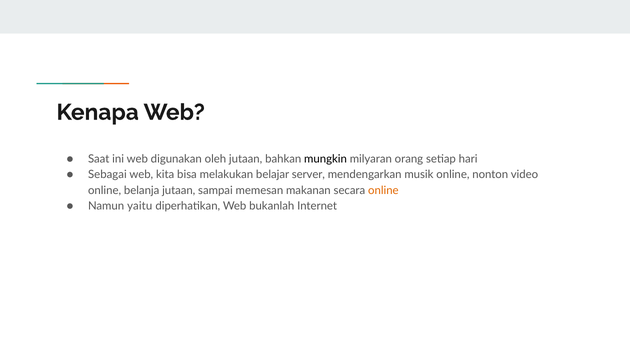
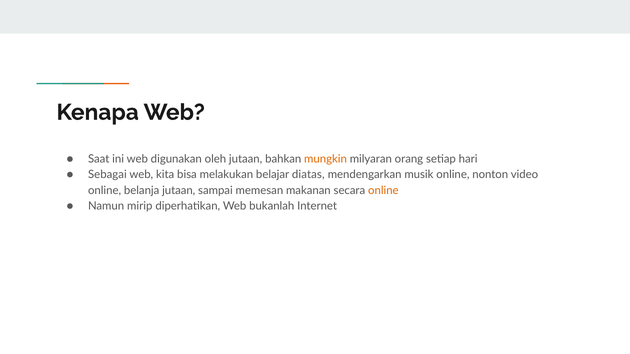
mungkin colour: black -> orange (326, 159)
server: server -> diatas (308, 175)
yaitu: yaitu -> mirip (140, 206)
